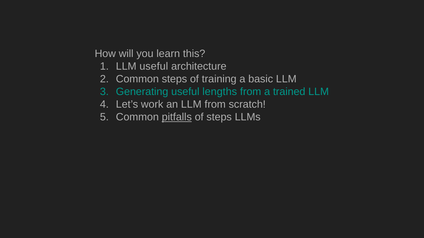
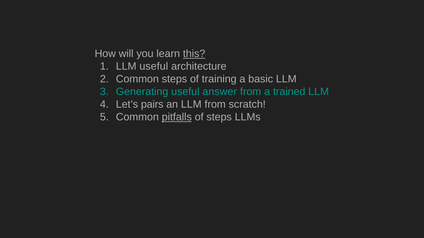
this underline: none -> present (194, 54)
lengths: lengths -> answer (220, 92)
work: work -> pairs (152, 105)
